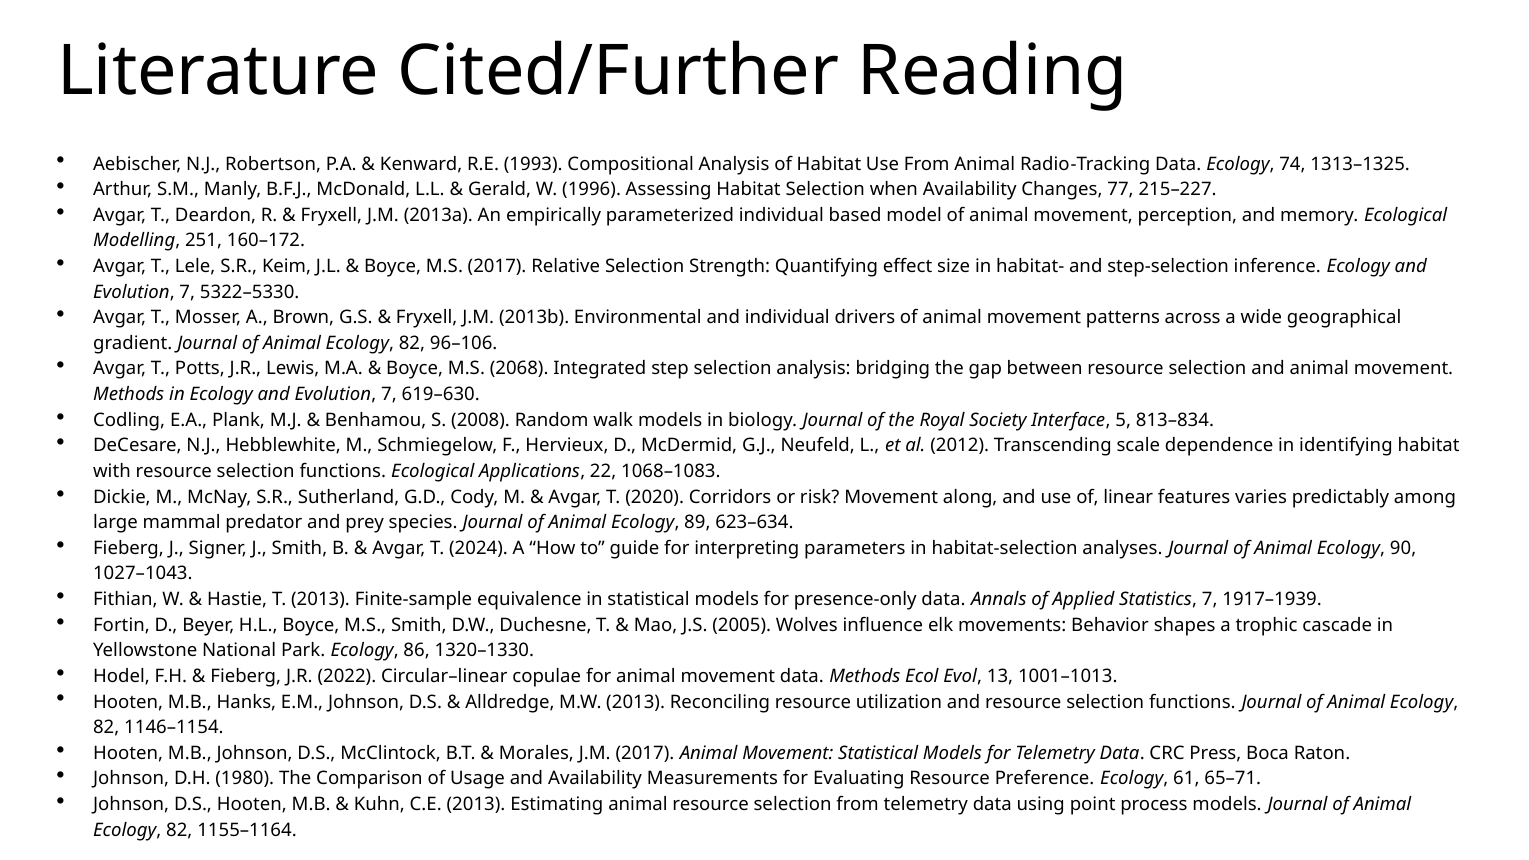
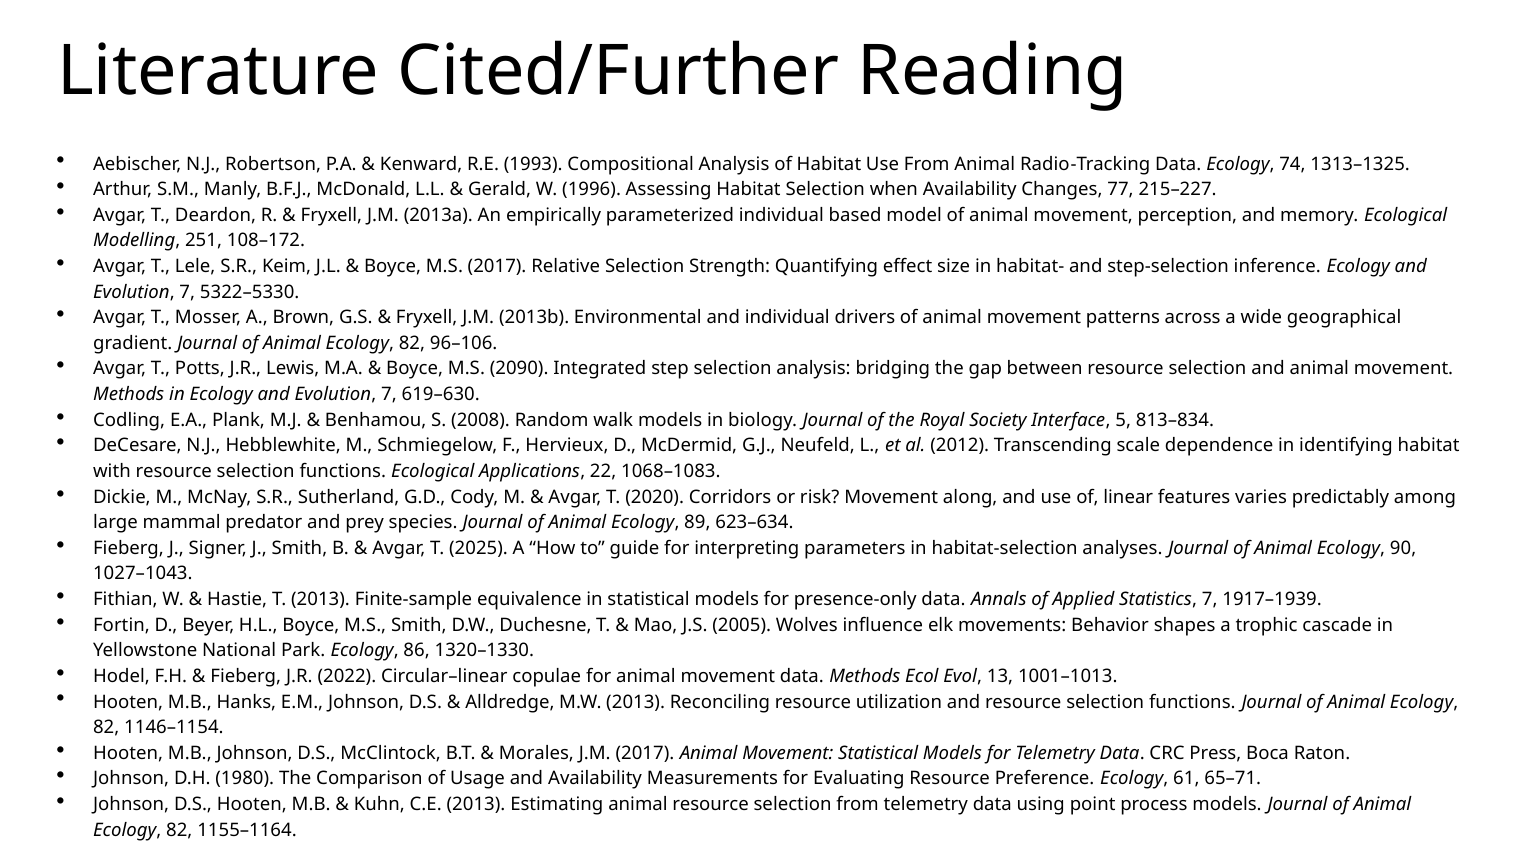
160–172: 160–172 -> 108–172 (266, 241)
2068: 2068 -> 2090 (519, 369)
2024: 2024 -> 2025 (479, 548)
